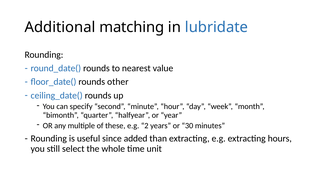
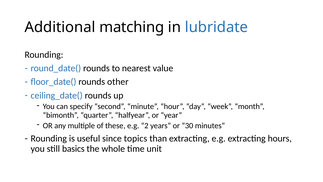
added: added -> topics (136, 138)
select: select -> basics (73, 148)
